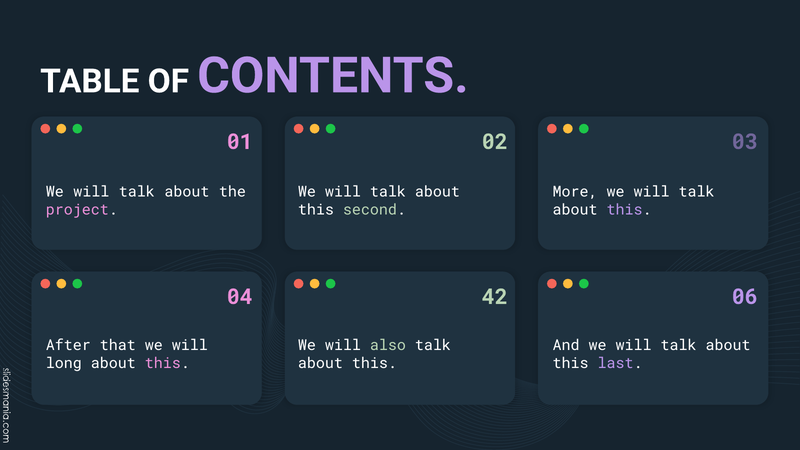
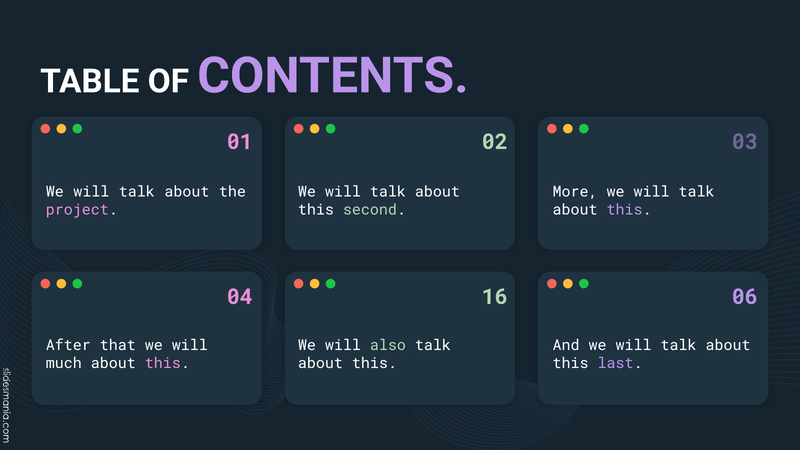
42: 42 -> 16 (495, 297)
long: long -> much (64, 363)
